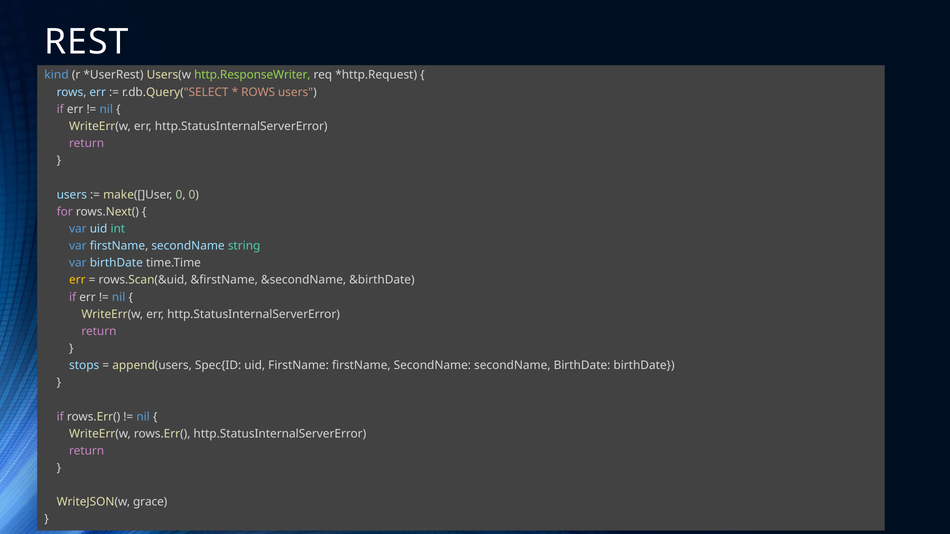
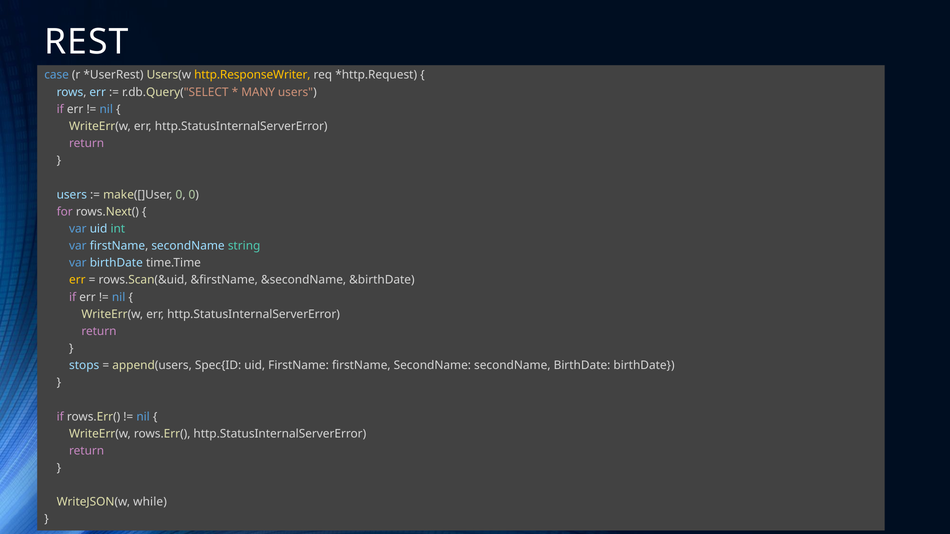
kind: kind -> case (57, 75)
http.ResponseWriter colour: light green -> yellow (252, 75)
ROWS: ROWS -> MANY (258, 92)
grace: grace -> while (150, 502)
